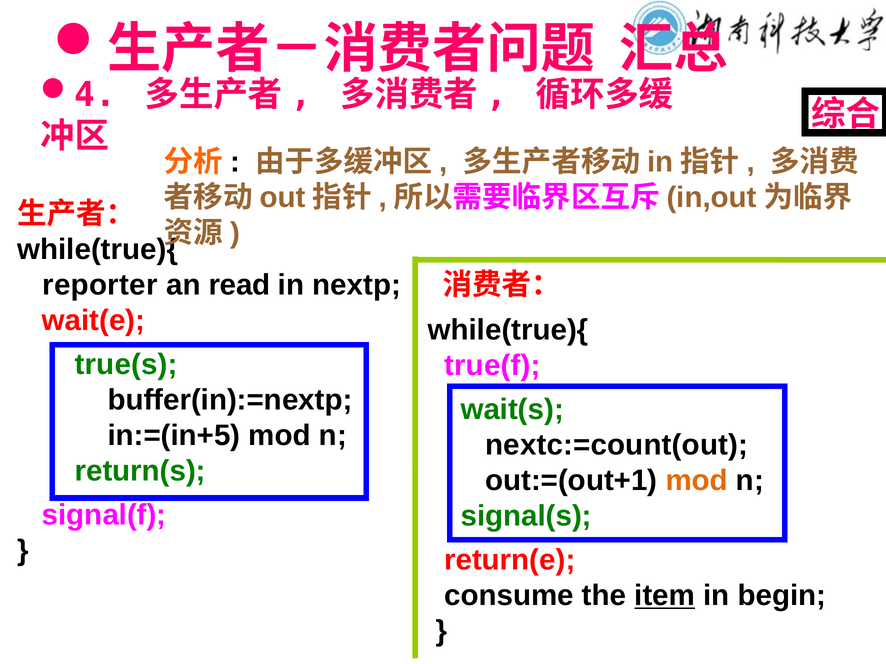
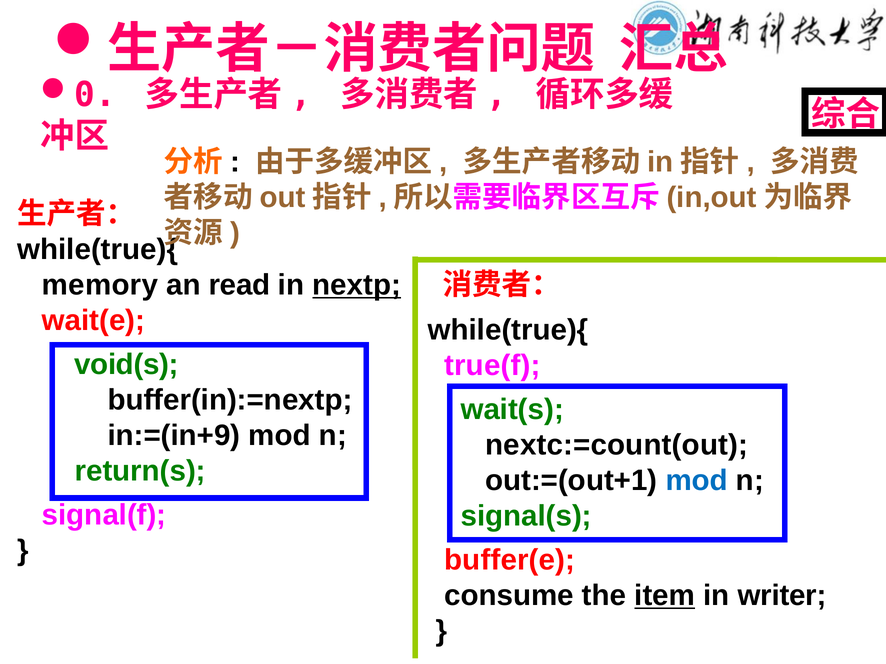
4: 4 -> 0 (95, 95)
reporter: reporter -> memory (100, 285)
nextp underline: none -> present (357, 285)
true(s: true(s -> void(s (126, 365)
in:=(in+5: in:=(in+5 -> in:=(in+9 (174, 436)
mod colour: orange -> blue (697, 481)
return(e: return(e -> buffer(e (510, 561)
begin: begin -> writer (782, 596)
